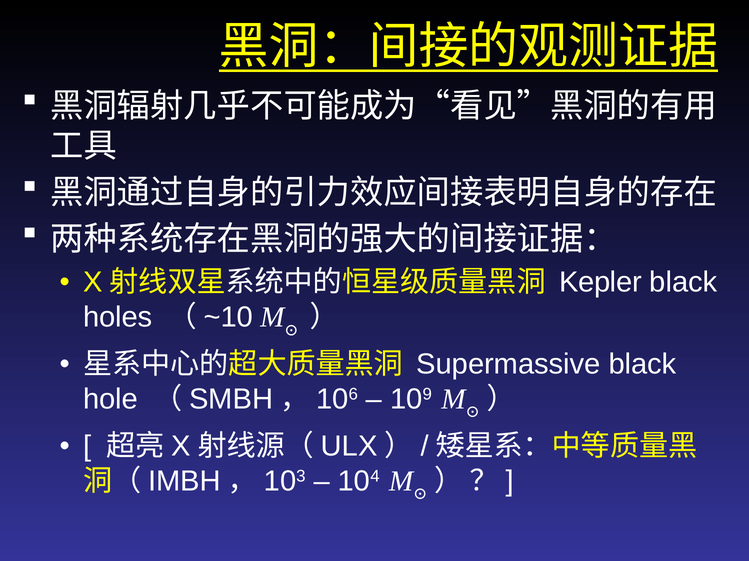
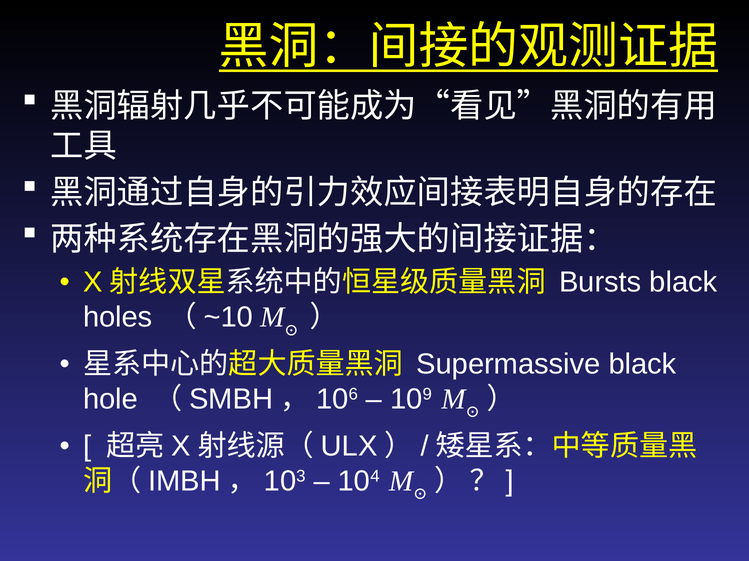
Kepler: Kepler -> Bursts (600, 283)
